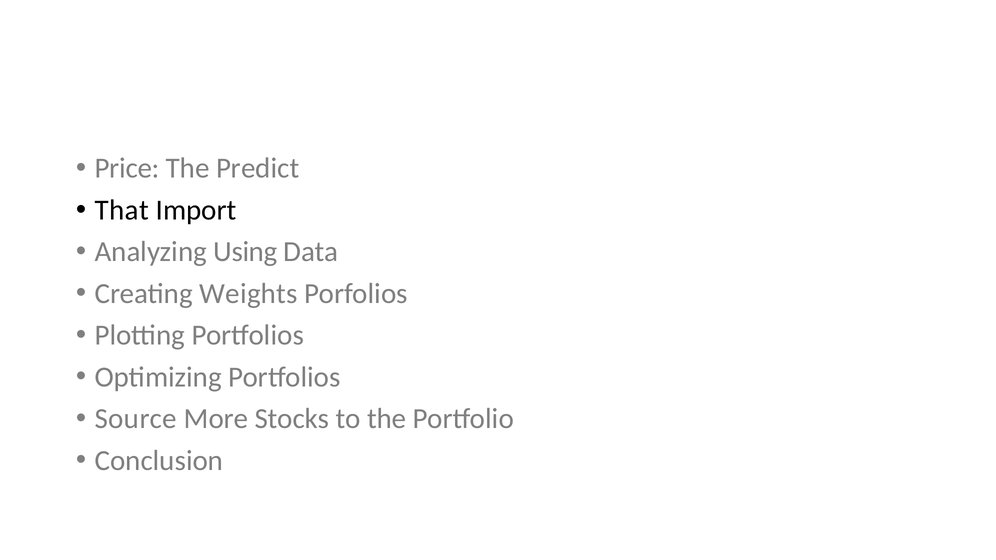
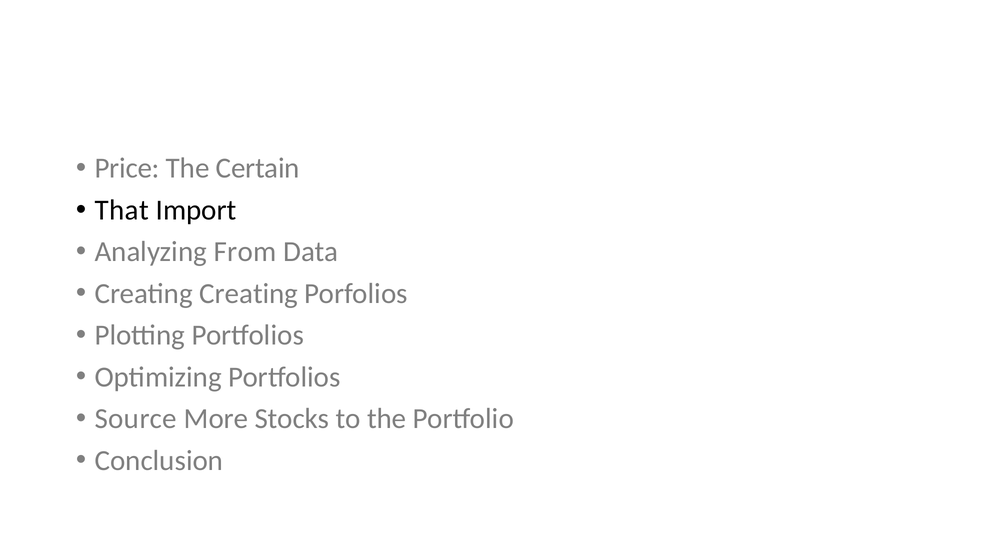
Predict: Predict -> Certain (258, 168)
Using: Using -> From (245, 252)
Creating Weights: Weights -> Creating (249, 294)
